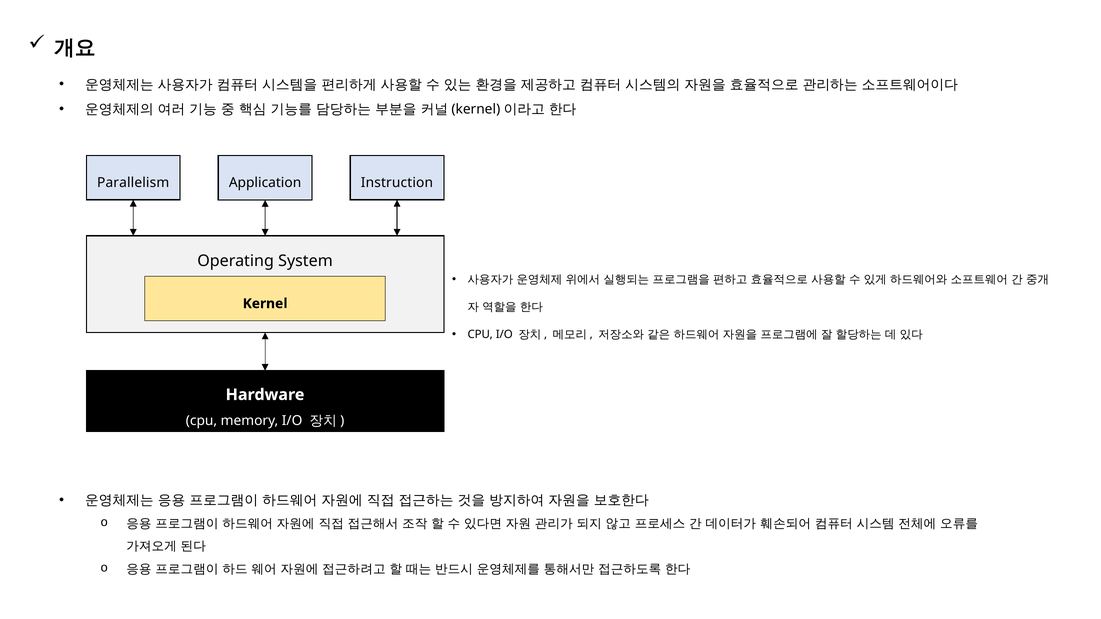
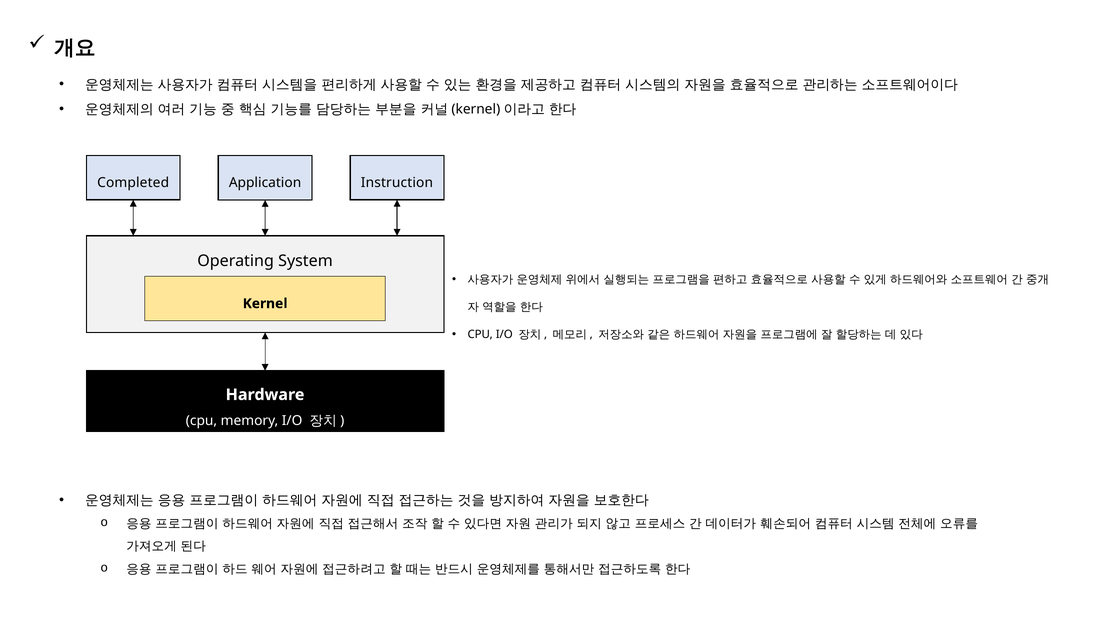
Parallelism: Parallelism -> Completed (133, 183)
